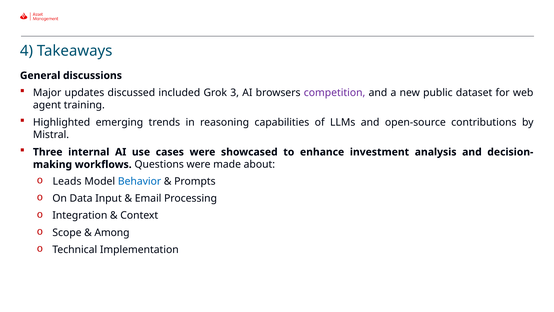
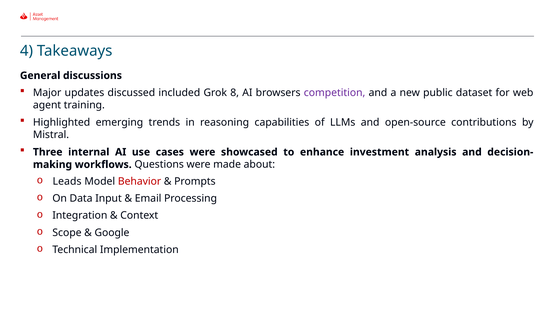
3: 3 -> 8 (235, 93)
Behavior colour: blue -> red (140, 181)
Among: Among -> Google (112, 232)
